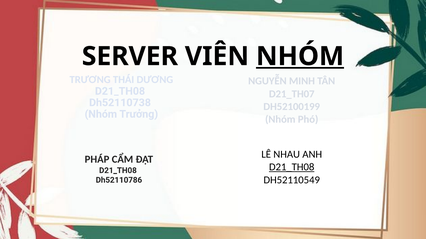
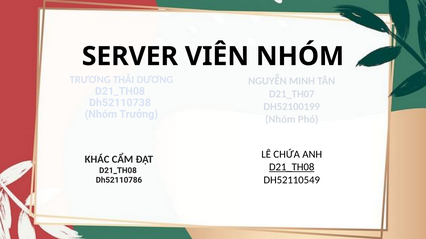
NHÓM underline: present -> none (300, 56)
NHAU: NHAU -> CHỨA (287, 155)
PHÁP: PHÁP -> KHÁC (97, 160)
